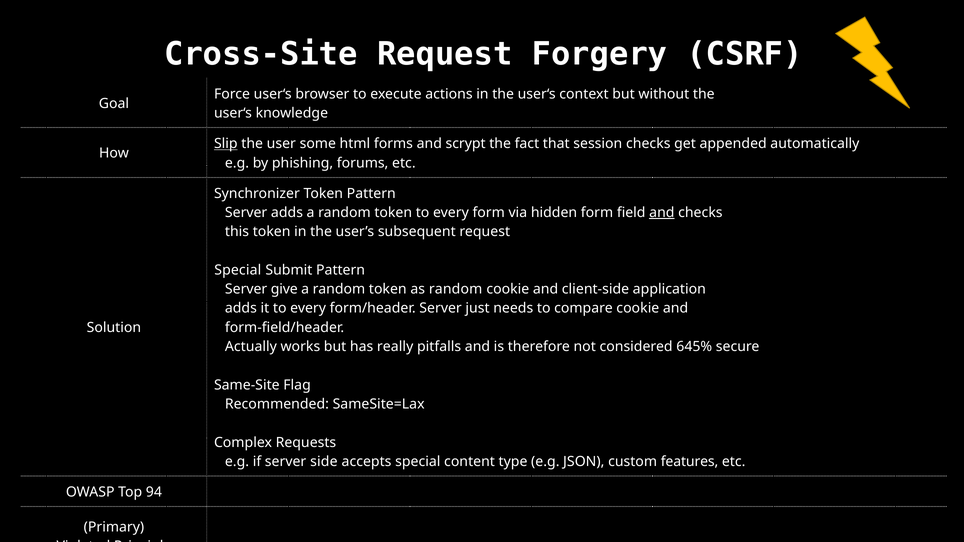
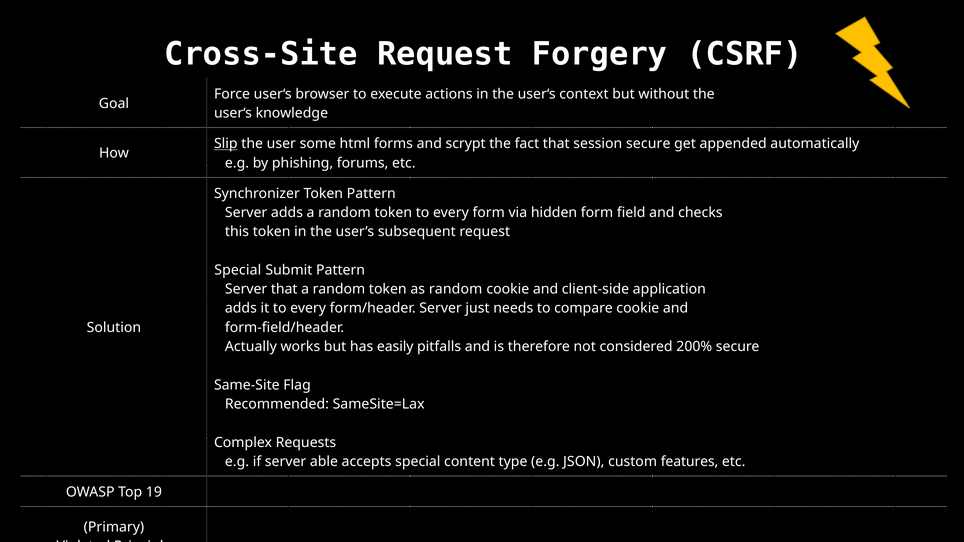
session checks: checks -> secure (648, 144)
and underline: present -> none (662, 213)
Server give: give -> that (284, 289)
really: really -> easily (395, 347)
645%: 645% -> 200% (694, 347)
side: side -> able (324, 462)
94: 94 -> 19 (154, 492)
